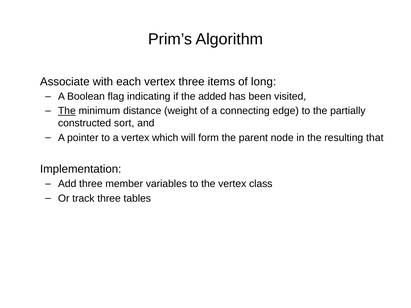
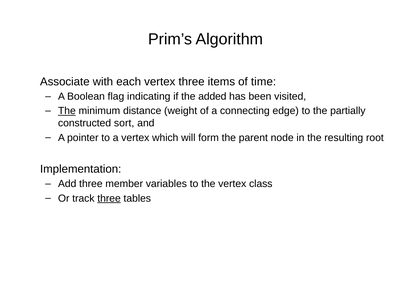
long: long -> time (264, 82)
that: that -> root (375, 138)
three underline: none -> present (109, 198)
